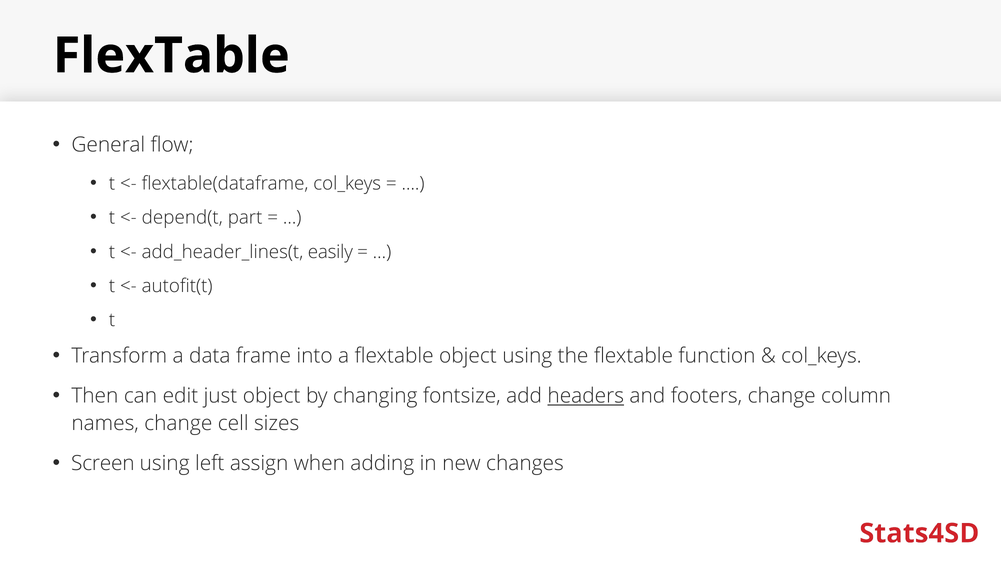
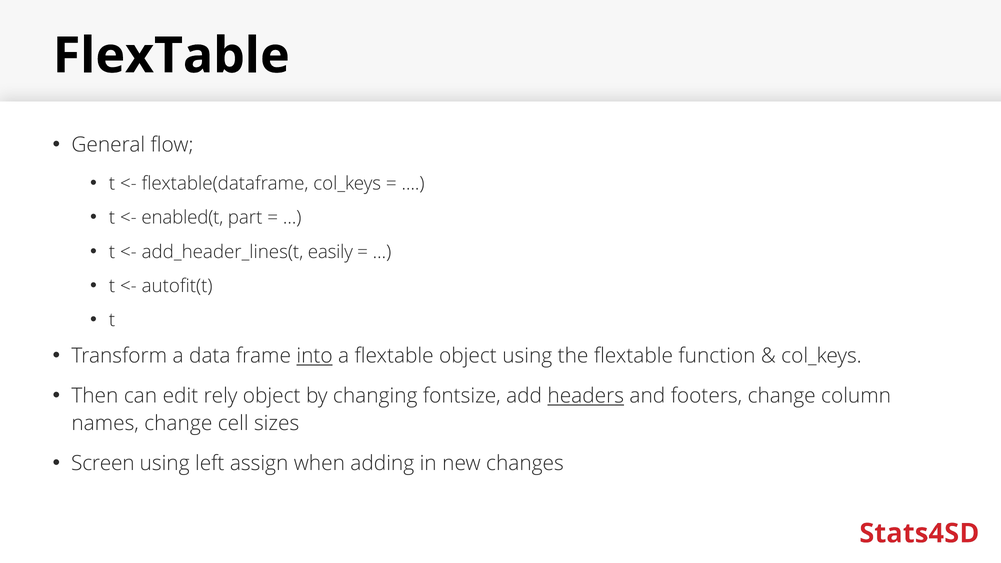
depend(t: depend(t -> enabled(t (182, 218)
into underline: none -> present (315, 356)
just: just -> rely (221, 396)
